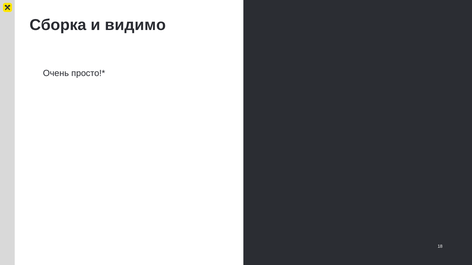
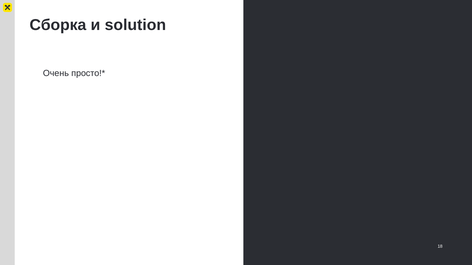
видимо: видимо -> solution (135, 25)
